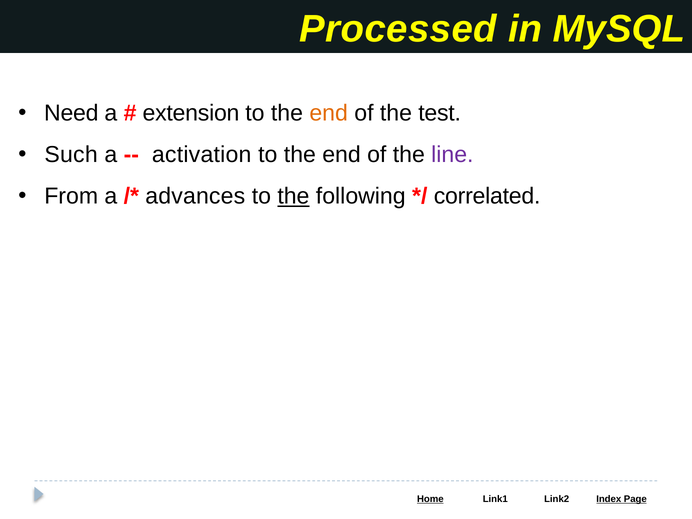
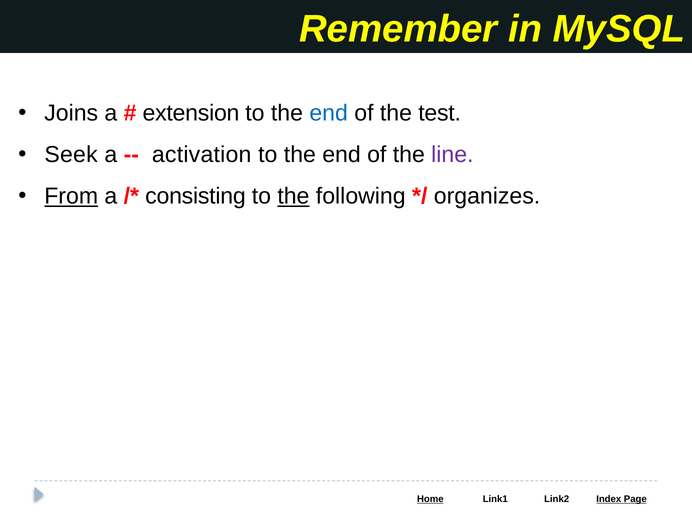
Processed: Processed -> Remember (398, 29)
Need: Need -> Joins (71, 113)
end colour: orange -> blue (329, 113)
Such: Such -> Seek (71, 155)
From underline: none -> present (71, 196)
advances: advances -> consisting (195, 196)
correlated: correlated -> organizes (487, 196)
